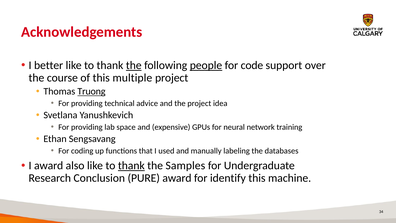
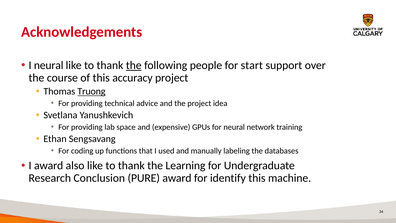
I better: better -> neural (49, 65)
people underline: present -> none (206, 65)
code: code -> start (252, 65)
multiple: multiple -> accuracy (132, 78)
thank underline: present -> none (131, 165)
Samples: Samples -> Learning (185, 165)
